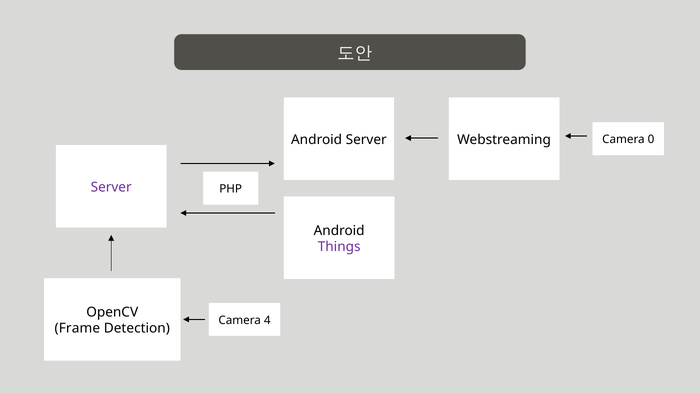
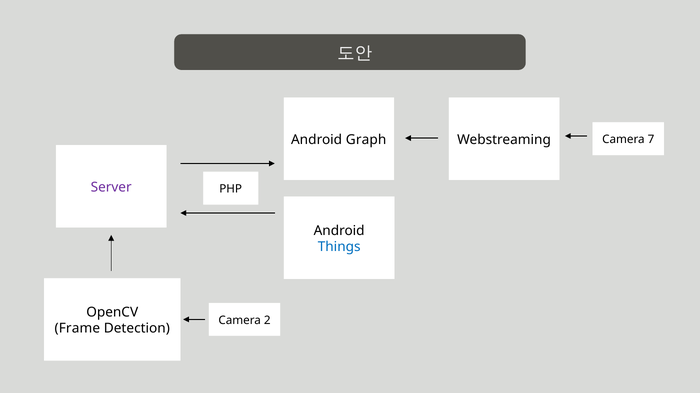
Android Server: Server -> Graph (366, 140)
0: 0 -> 7 (651, 140)
Things colour: purple -> blue (339, 247)
4: 4 -> 2 (267, 321)
